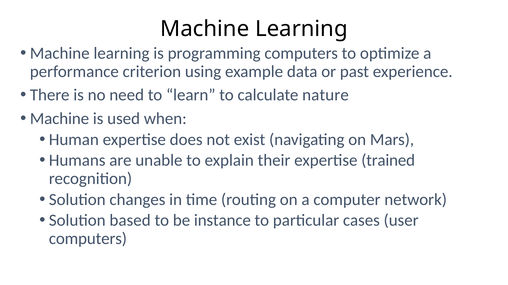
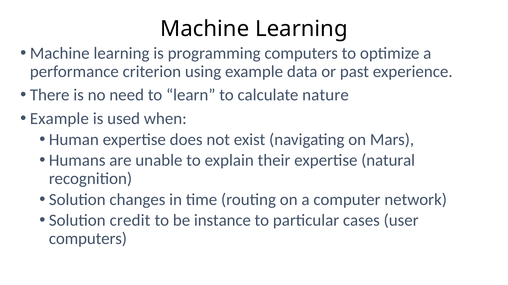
Machine: Machine -> Example (59, 119)
trained: trained -> natural (388, 161)
based: based -> credit (130, 221)
